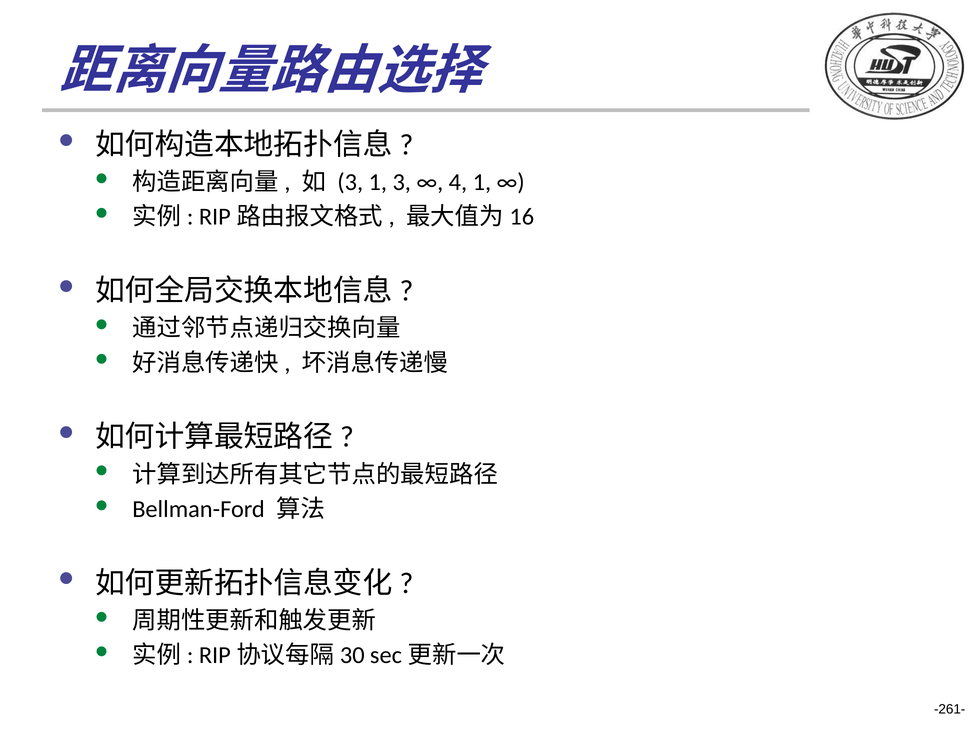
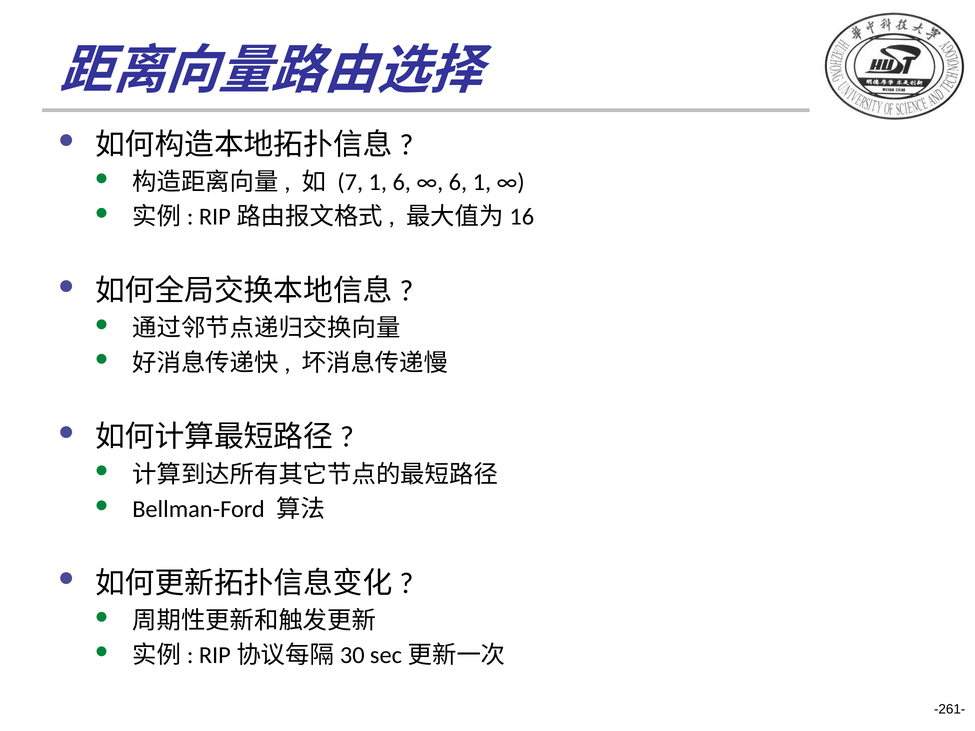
3: 3 -> 7 (350, 182)
1 3: 3 -> 6 (402, 182)
4: 4 -> 6 (458, 182)
